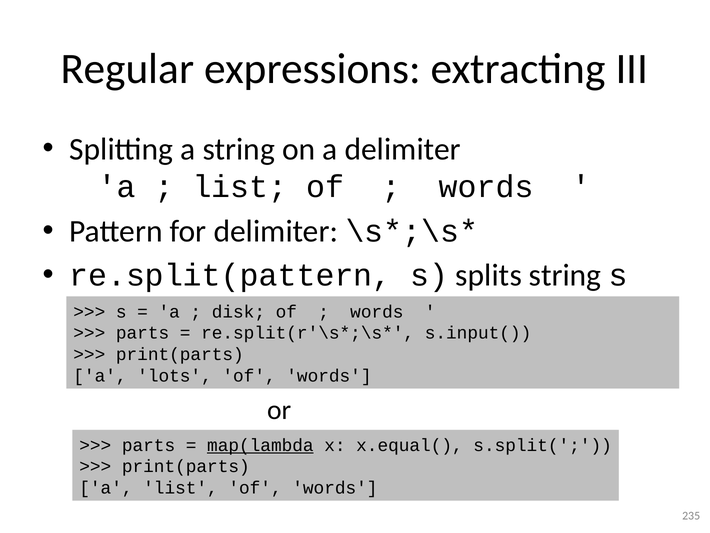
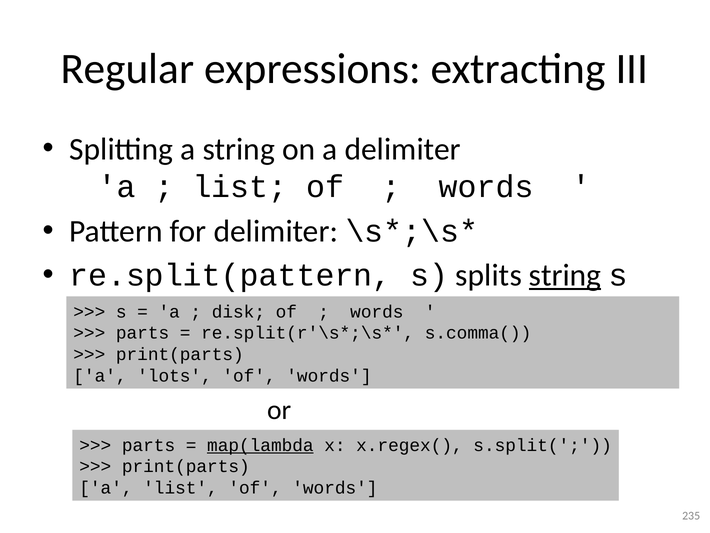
string underline: none -> present (565, 275)
s.input(: s.input( -> s.comma( (478, 333)
x.equal(: x.equal( -> x.regex( (409, 445)
